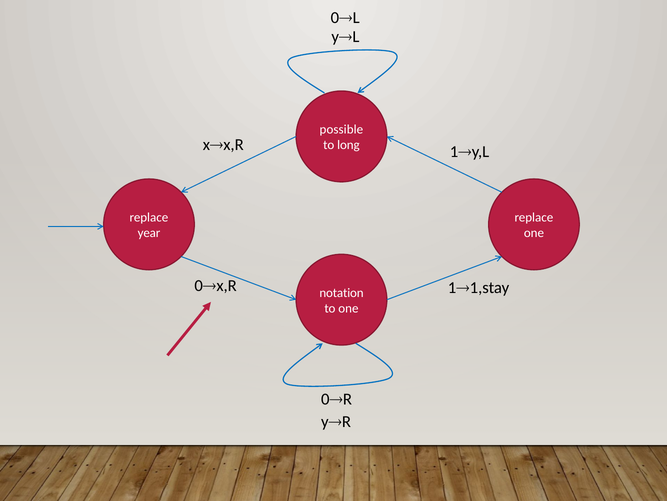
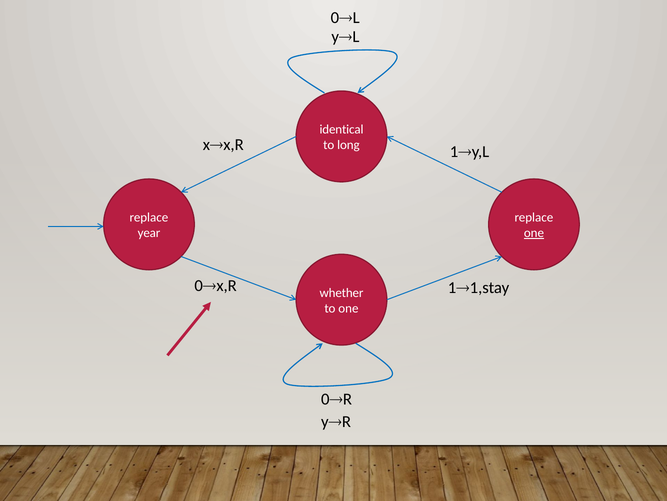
possible: possible -> identical (341, 129)
one underline: none -> present (534, 233)
notation: notation -> whether (341, 292)
